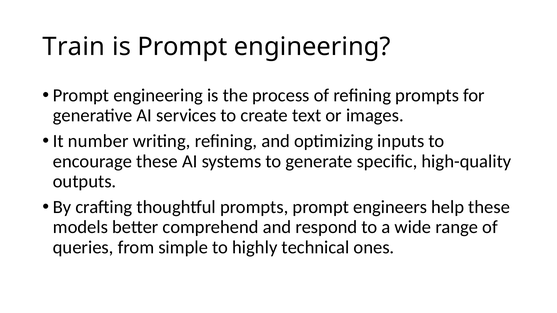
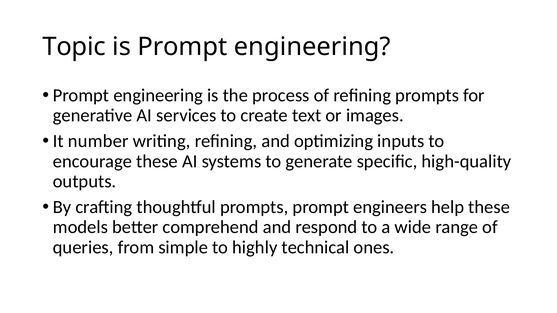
Train: Train -> Topic (74, 47)
